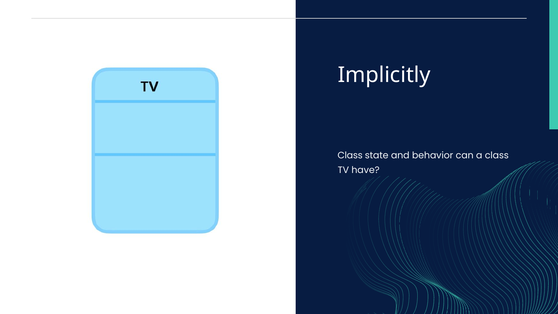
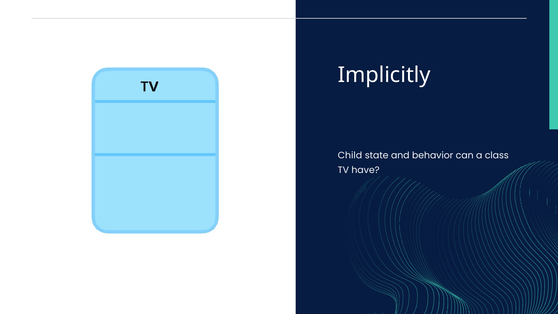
Class: Class -> Child (350, 155)
